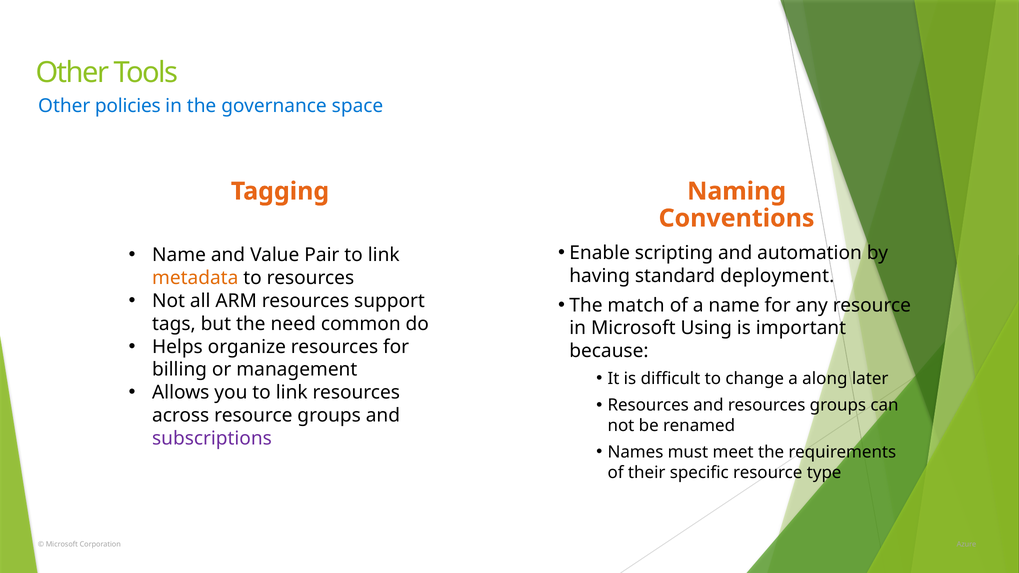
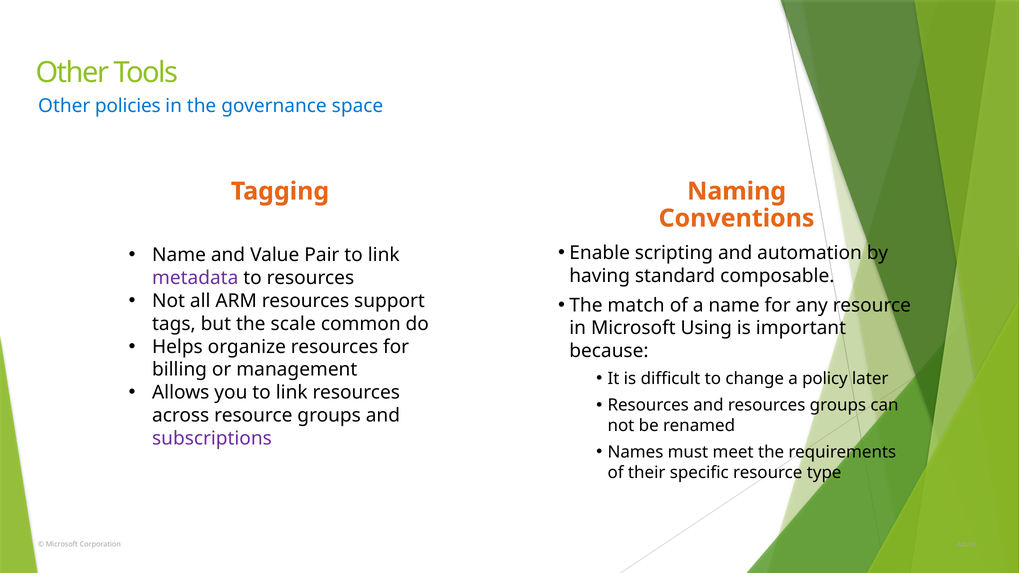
deployment: deployment -> composable (777, 276)
metadata colour: orange -> purple (195, 278)
need: need -> scale (293, 324)
along: along -> policy (825, 379)
